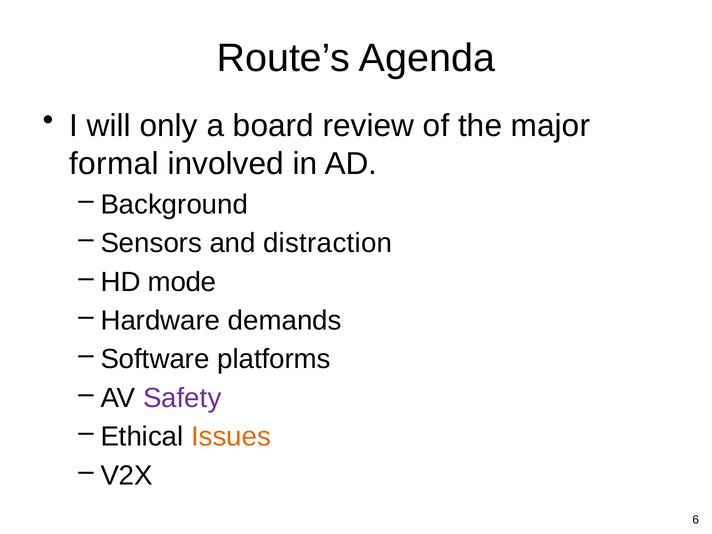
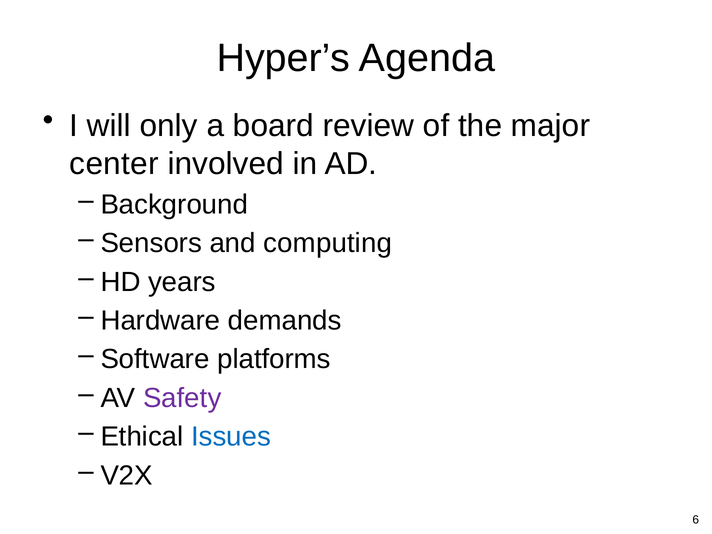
Route’s: Route’s -> Hyper’s (284, 58)
formal: formal -> center (114, 164)
distraction: distraction -> computing (328, 243)
mode: mode -> years (182, 282)
Issues colour: orange -> blue (231, 437)
